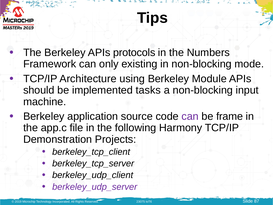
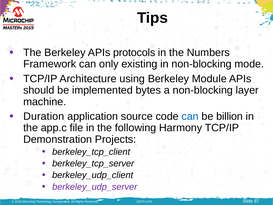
tasks: tasks -> bytes (148, 90)
input: input -> layer (247, 90)
Berkeley: Berkeley -> Duration (44, 116)
can colour: purple -> blue (190, 116)
frame: frame -> billion (230, 116)
